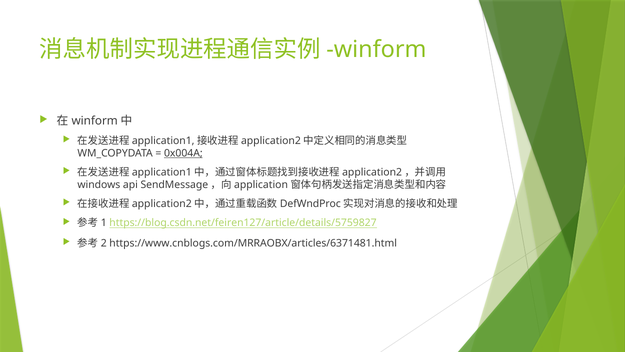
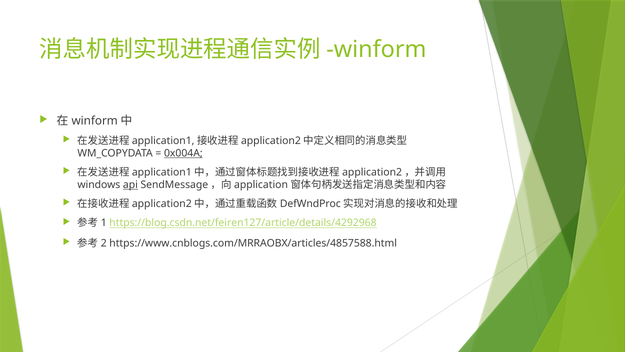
api underline: none -> present (130, 185)
https://blog.csdn.net/feiren127/article/details/5759827: https://blog.csdn.net/feiren127/article/details/5759827 -> https://blog.csdn.net/feiren127/article/details/4292968 (243, 223)
https://www.cnblogs.com/MRRAOBX/articles/6371481.html: https://www.cnblogs.com/MRRAOBX/articles/6371481.html -> https://www.cnblogs.com/MRRAOBX/articles/4857588.html (253, 243)
